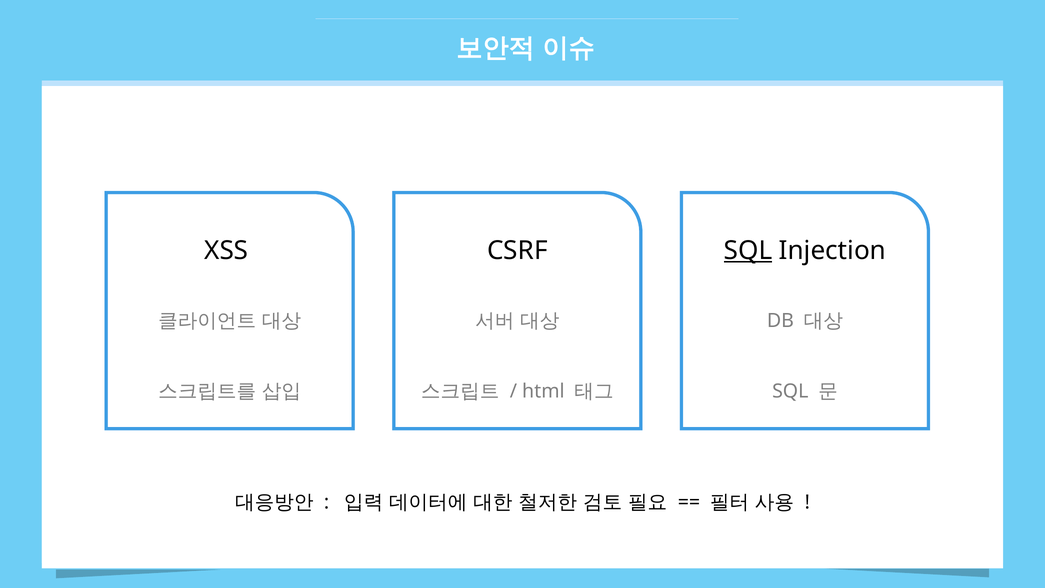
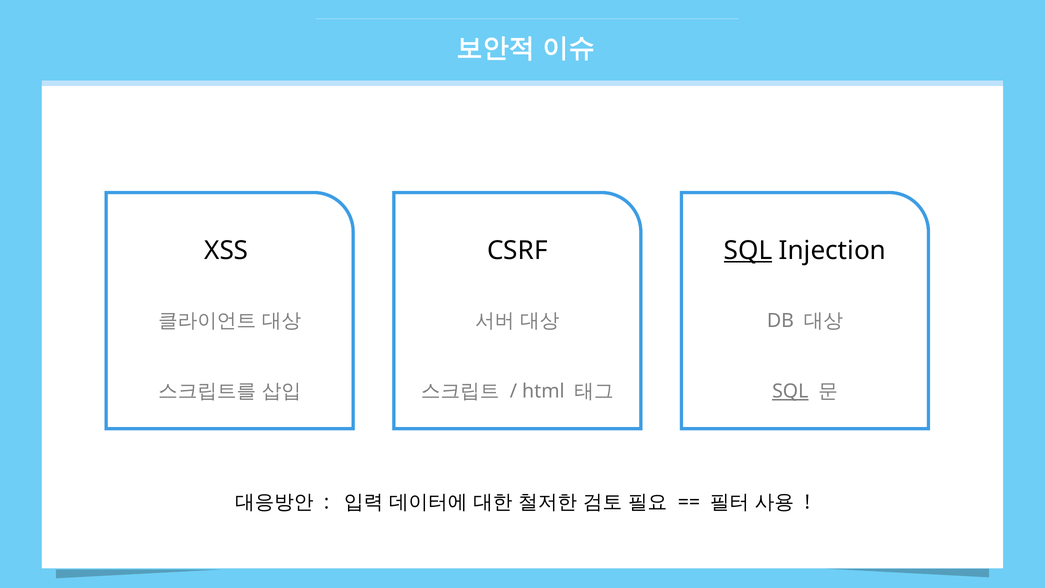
SQL underline: none -> present (790, 391)
